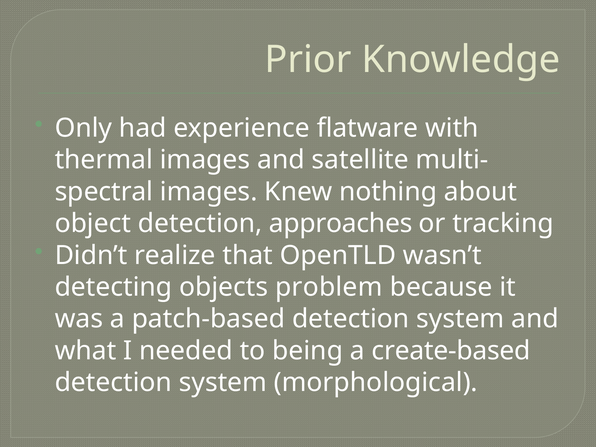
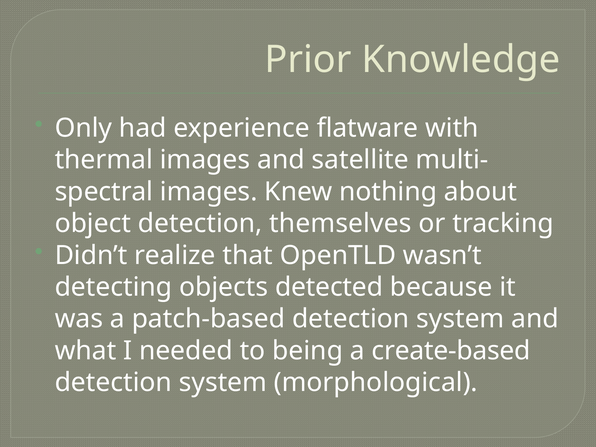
approaches: approaches -> themselves (340, 223)
problem: problem -> detected (329, 287)
